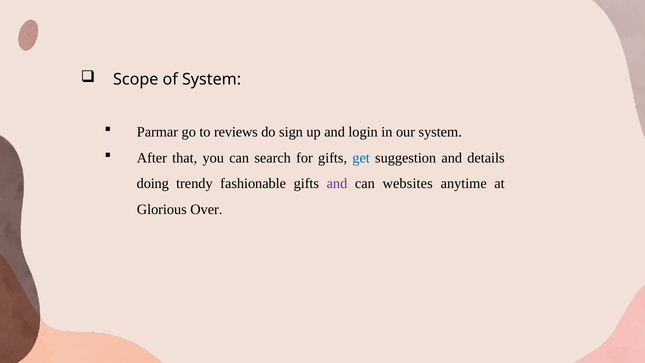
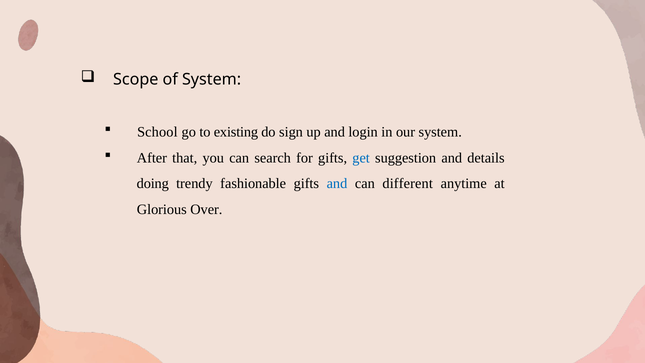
Parmar: Parmar -> School (157, 132)
reviews: reviews -> existing (236, 132)
and colour: purple -> blue (337, 184)
websites: websites -> different (408, 184)
